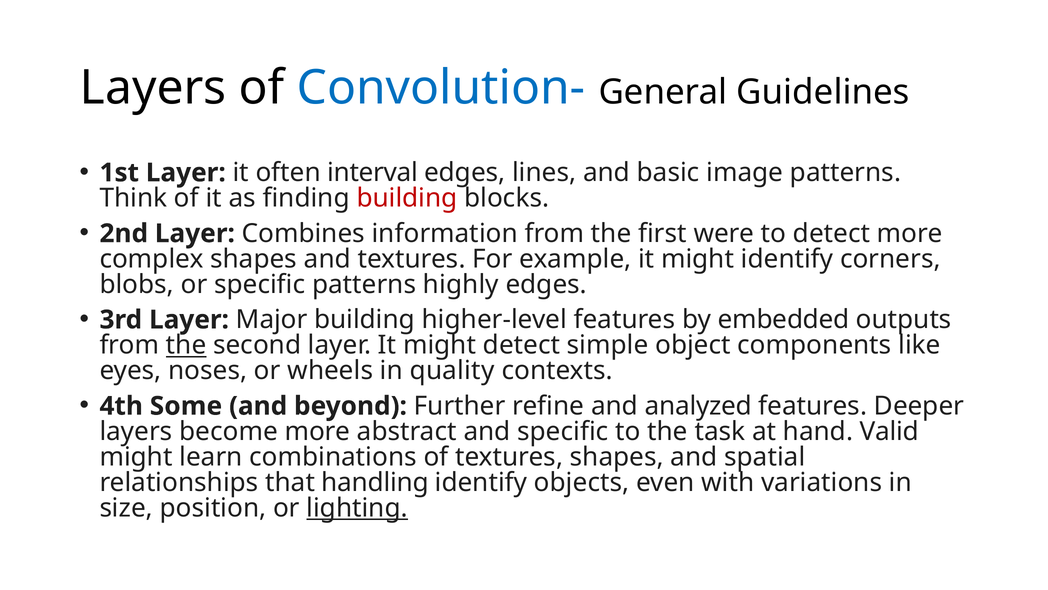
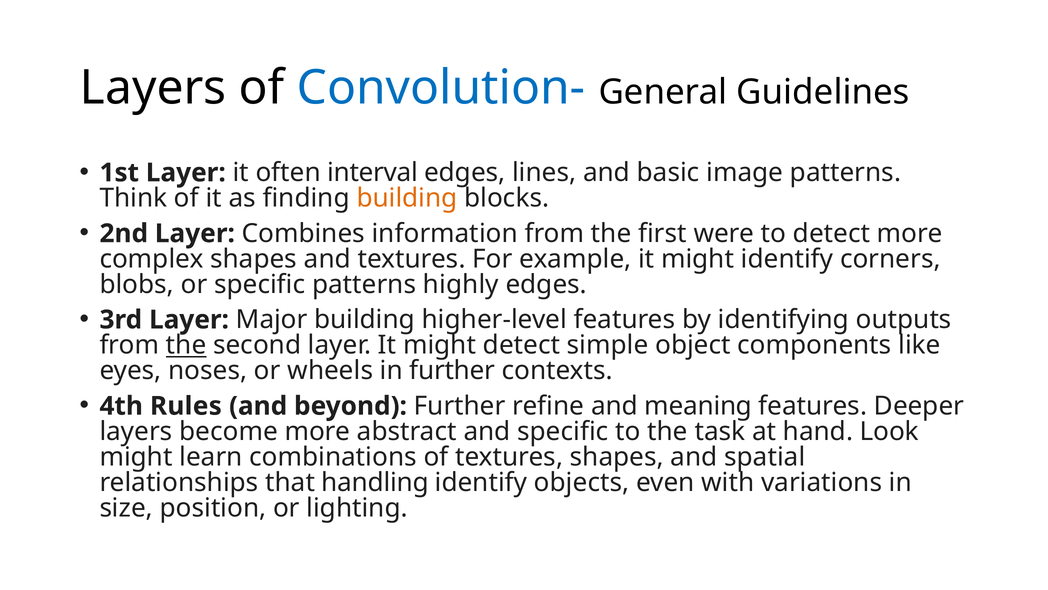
building colour: red -> orange (407, 198)
embedded: embedded -> identifying (784, 320)
in quality: quality -> further (452, 370)
Some: Some -> Rules (186, 406)
analyzed: analyzed -> meaning (698, 406)
Valid: Valid -> Look (889, 431)
lighting underline: present -> none (357, 508)
